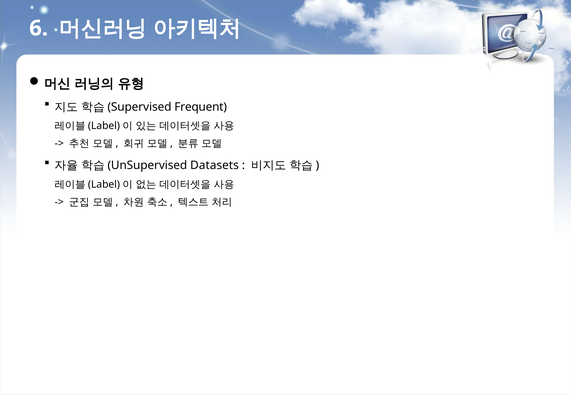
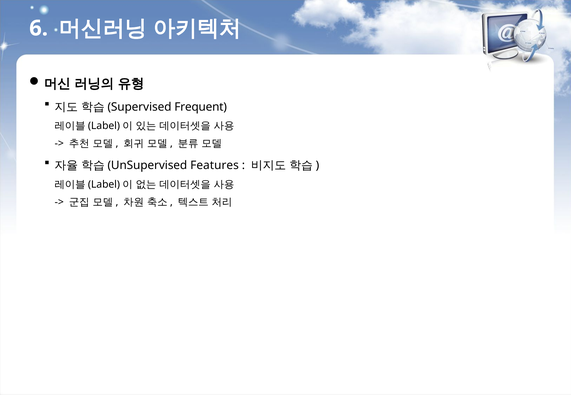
Datasets: Datasets -> Features (215, 166)
